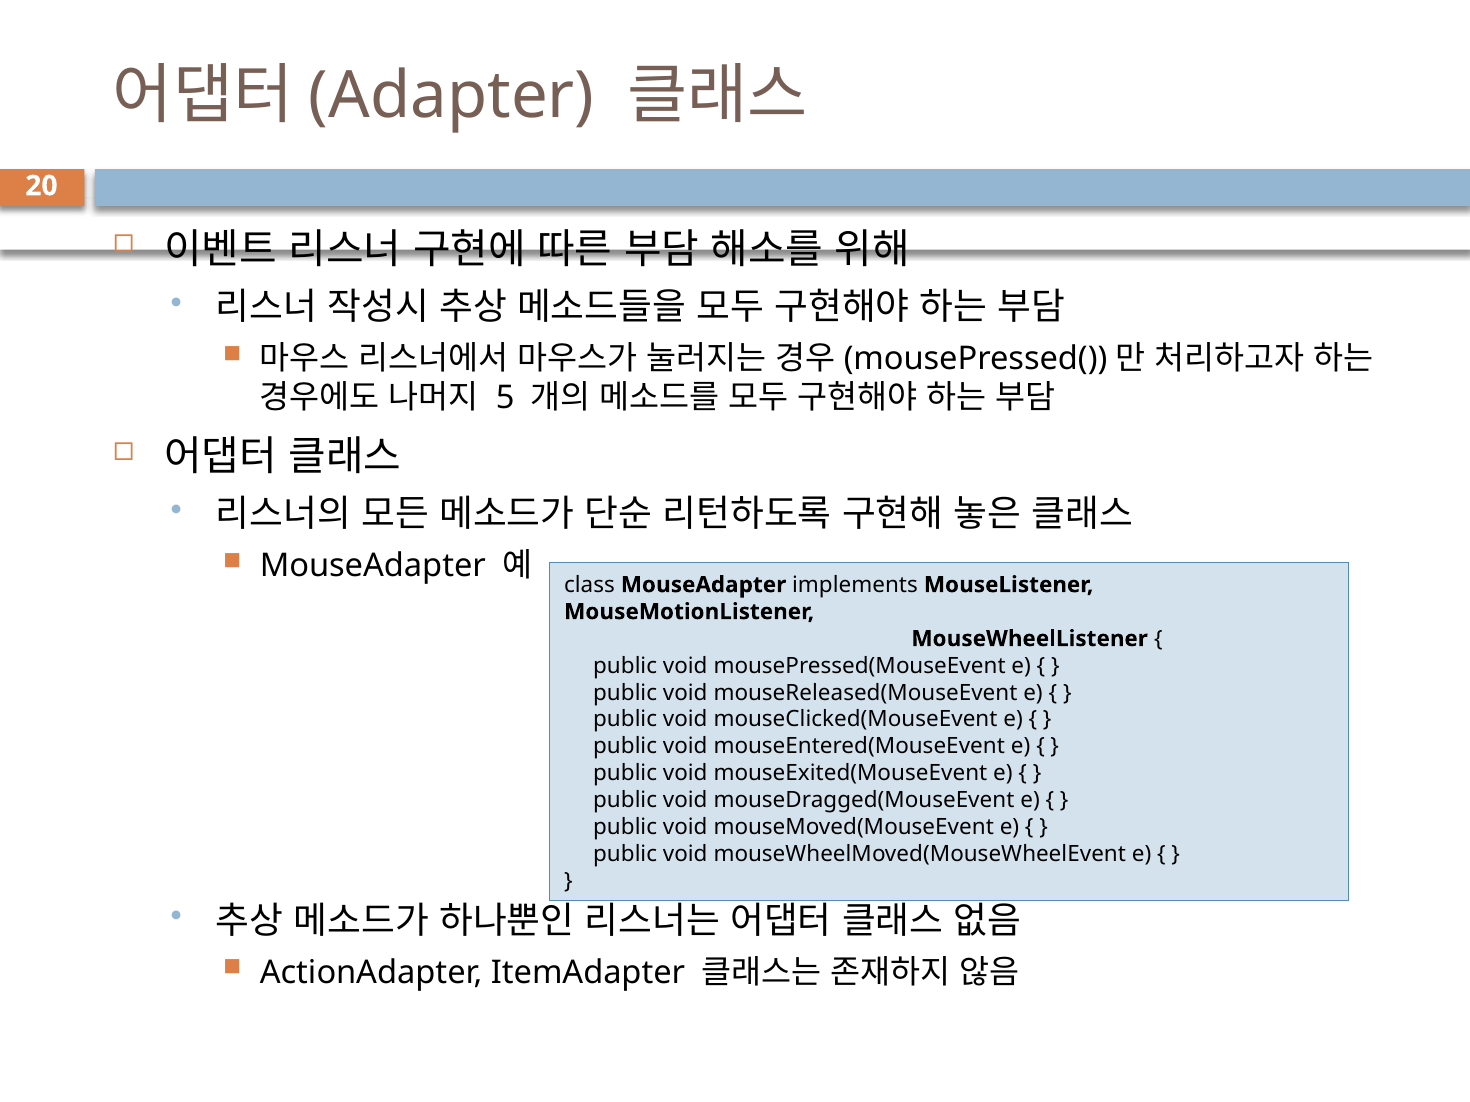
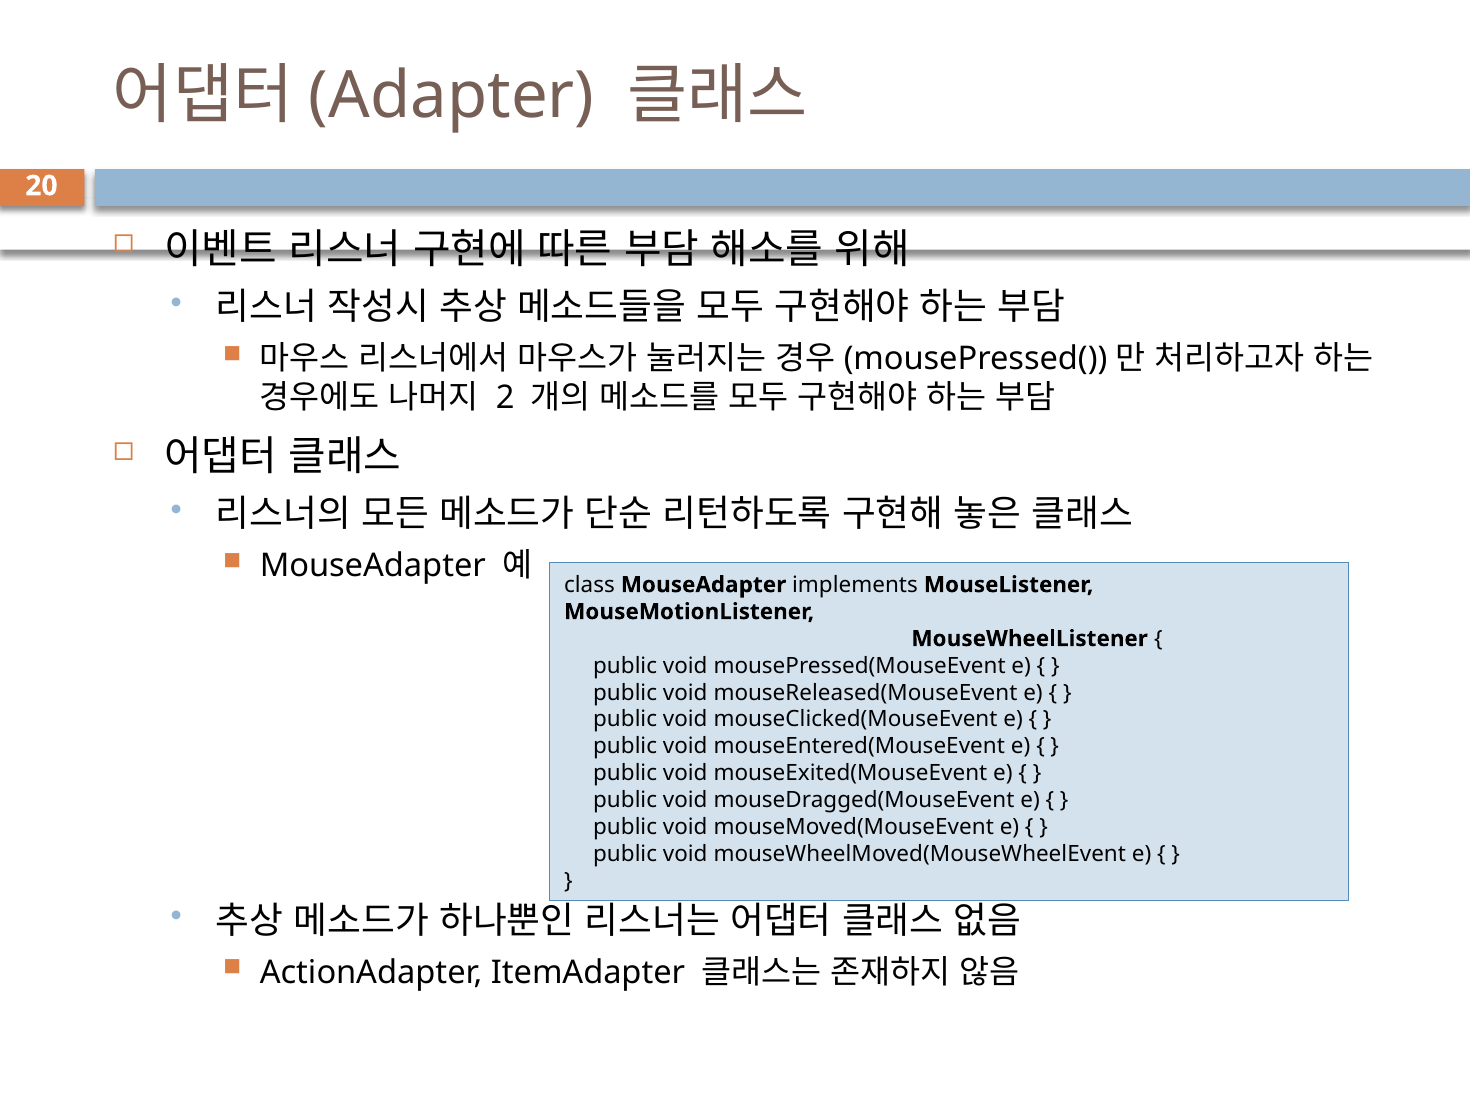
5: 5 -> 2 (505, 398)
